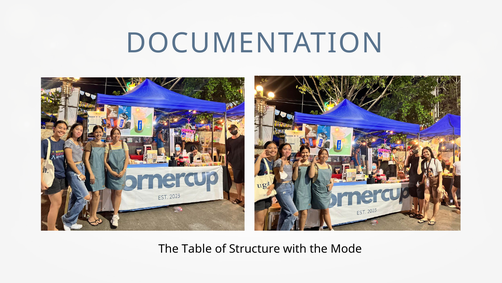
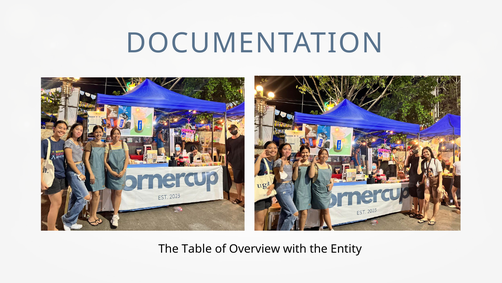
Structure: Structure -> Overview (255, 249)
Mode: Mode -> Entity (346, 249)
